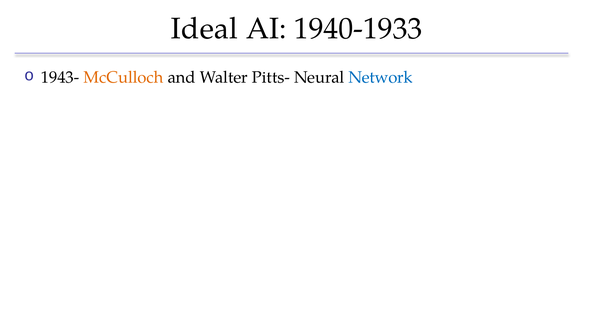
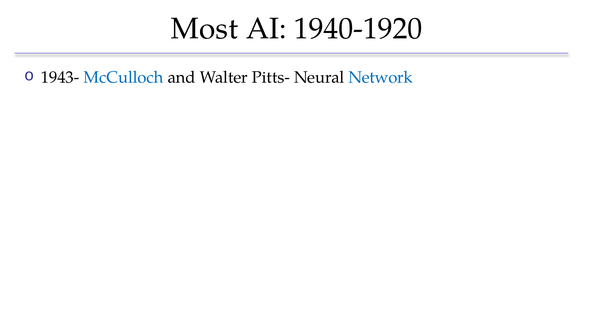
Ideal: Ideal -> Most (204, 29)
1940-1933: 1940-1933 -> 1940-1920 (358, 29)
McCulloch colour: orange -> blue (123, 77)
